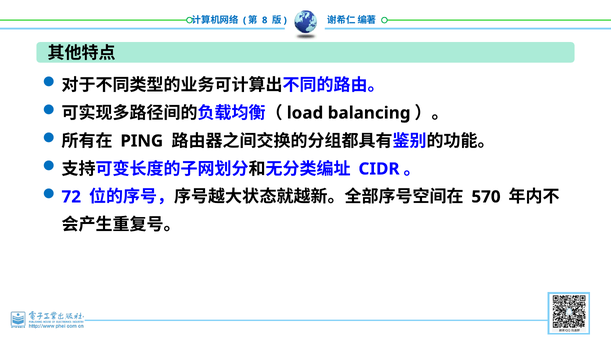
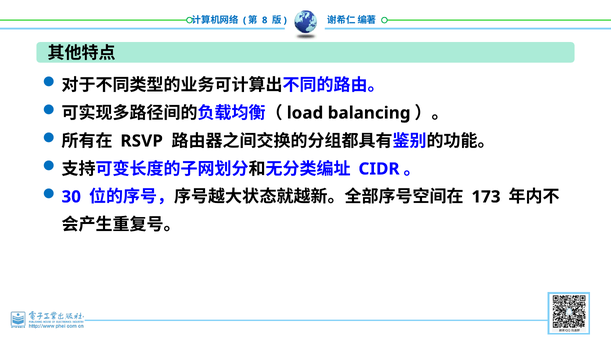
PING: PING -> RSVP (142, 141)
72: 72 -> 30 (71, 197)
570: 570 -> 173 (486, 197)
